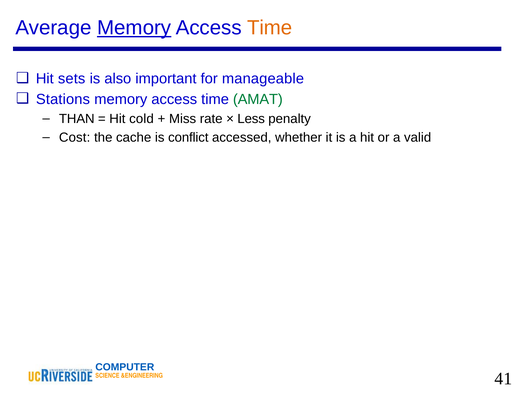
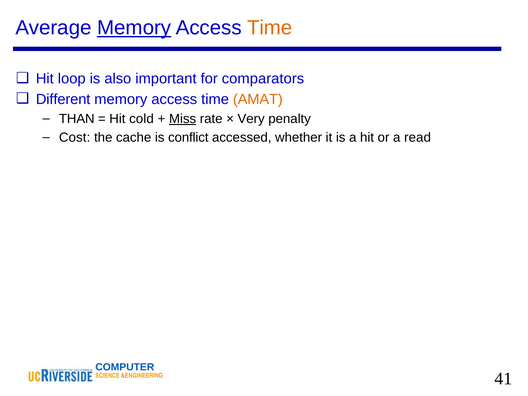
sets: sets -> loop (72, 79)
manageable: manageable -> comparators (263, 79)
Stations: Stations -> Different (63, 99)
AMAT colour: green -> orange (258, 99)
Miss underline: none -> present (183, 119)
Less: Less -> Very (251, 119)
valid: valid -> read (418, 138)
